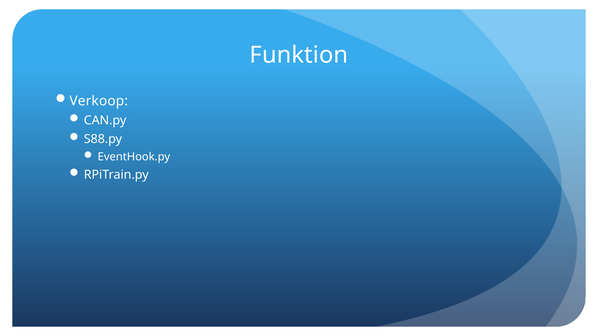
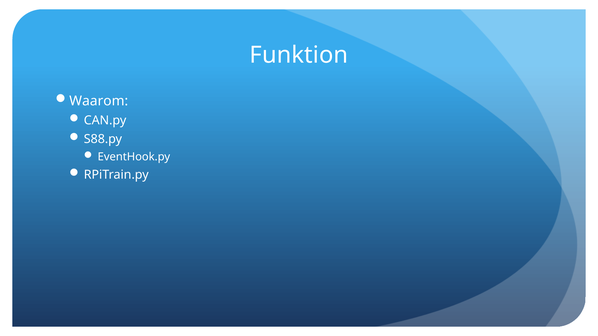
Verkoop: Verkoop -> Waarom (99, 101)
